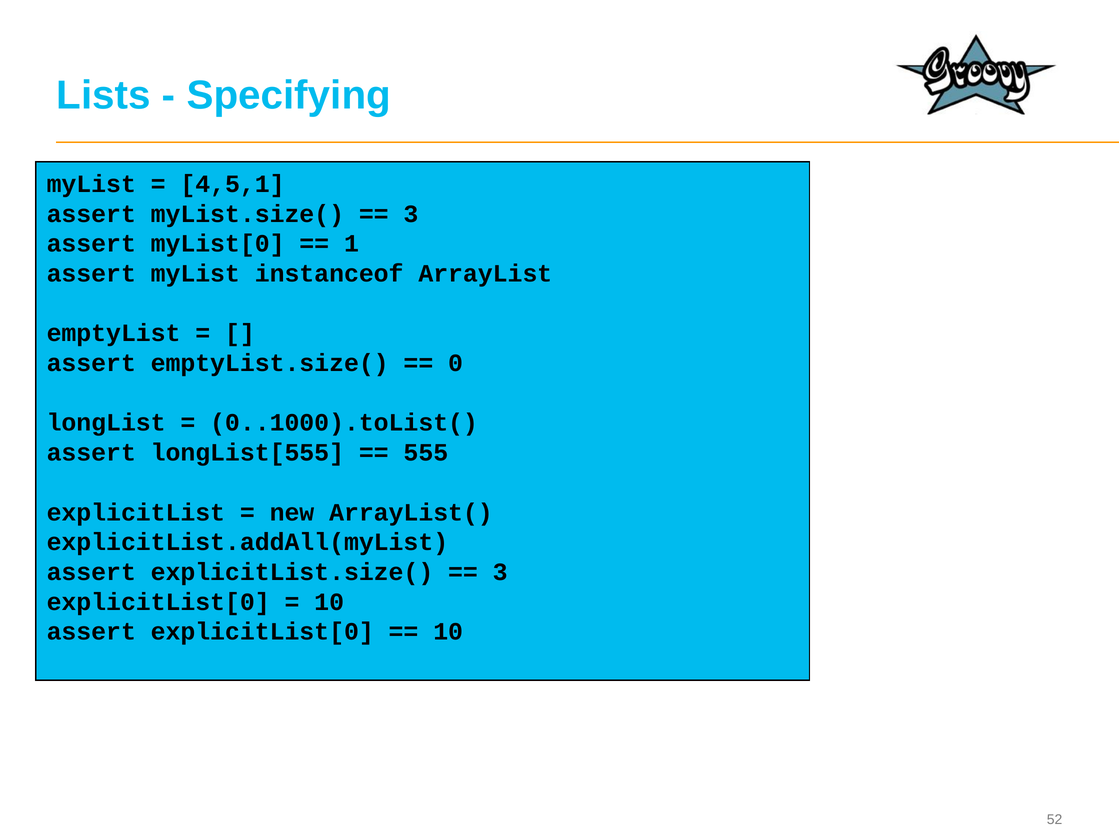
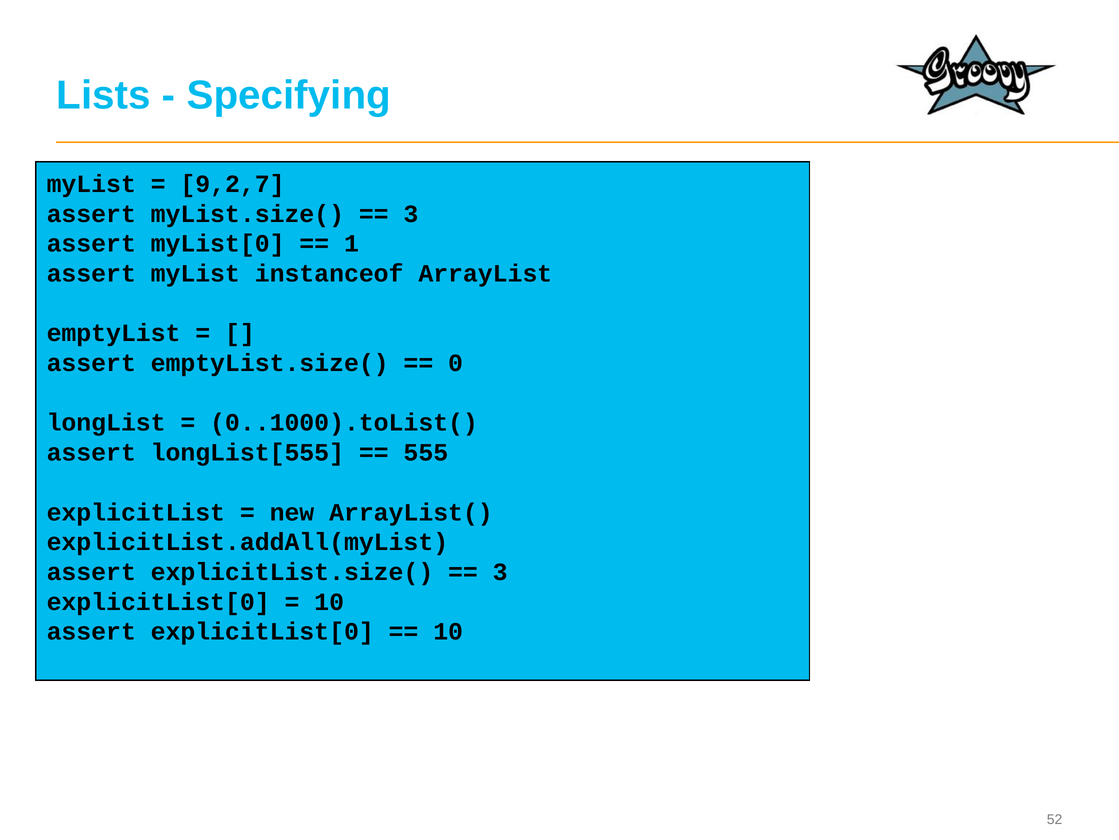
4,5,1: 4,5,1 -> 9,2,7 (233, 184)
